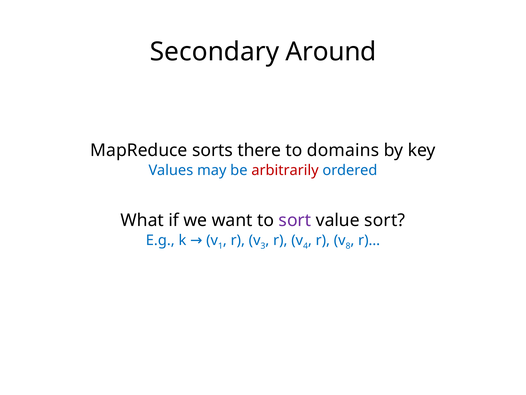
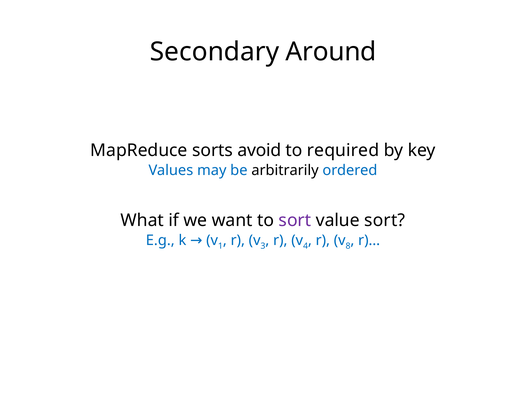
there: there -> avoid (259, 150)
domains: domains -> required (343, 150)
arbitrarily colour: red -> black (285, 170)
